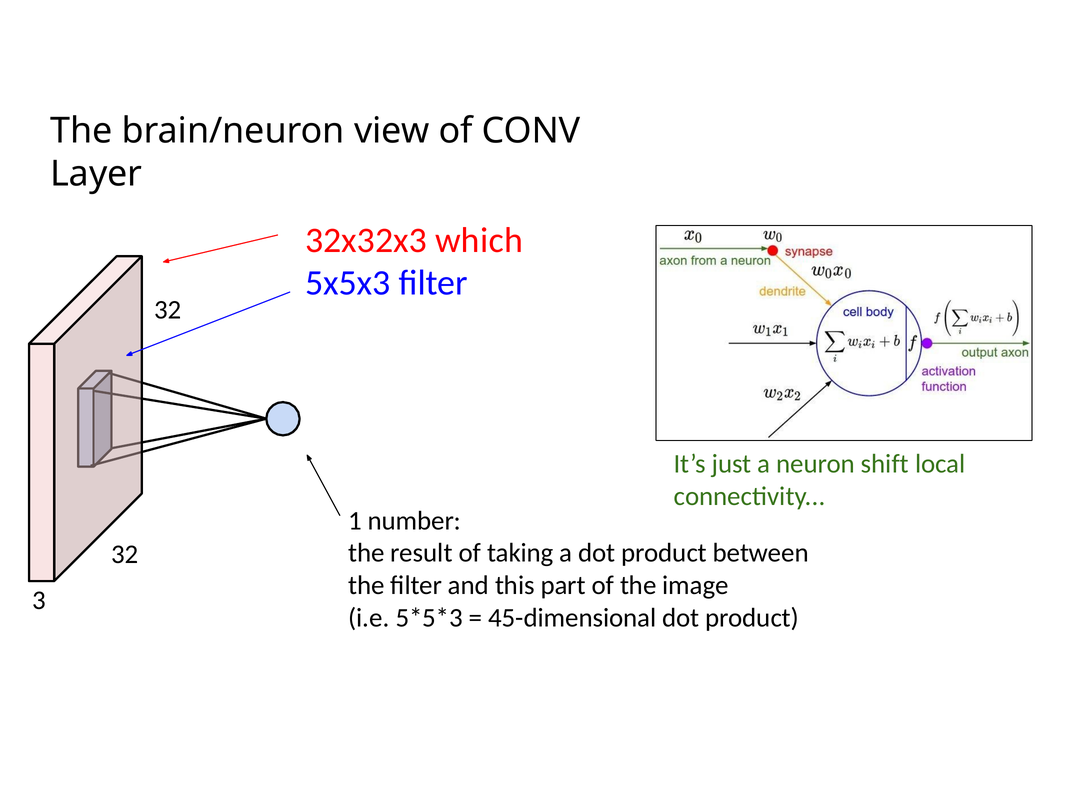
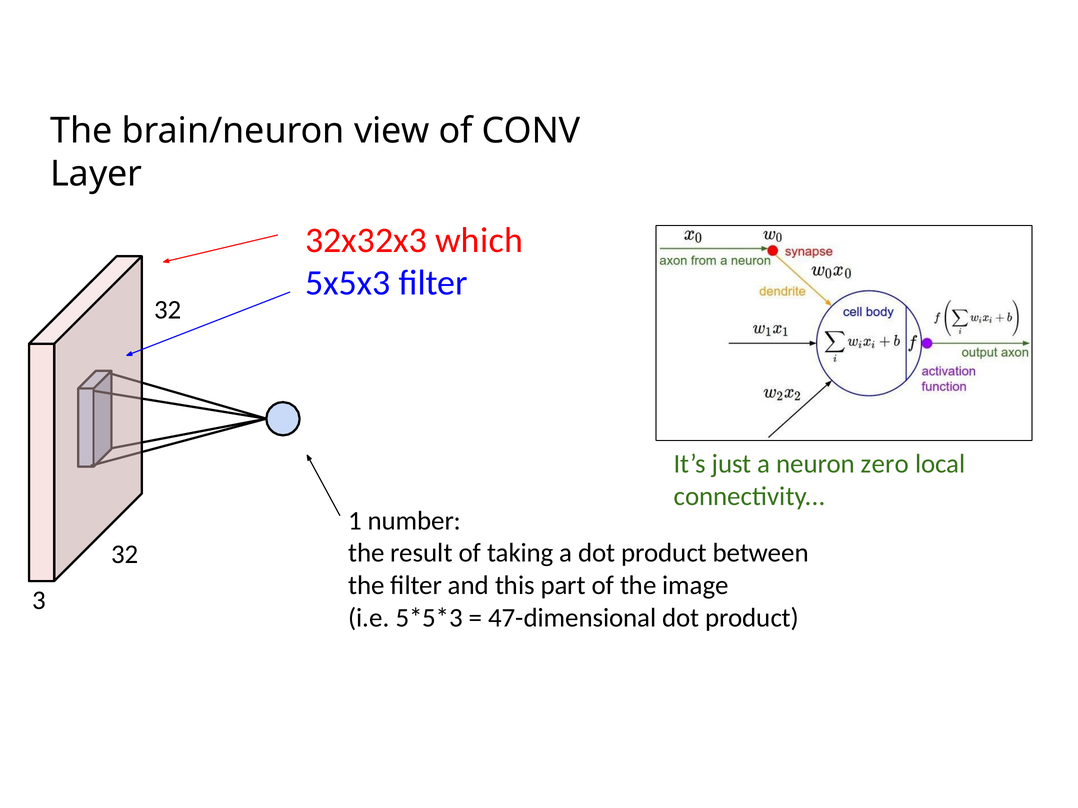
shift: shift -> zero (885, 464)
45-dimensional: 45-dimensional -> 47-dimensional (572, 618)
